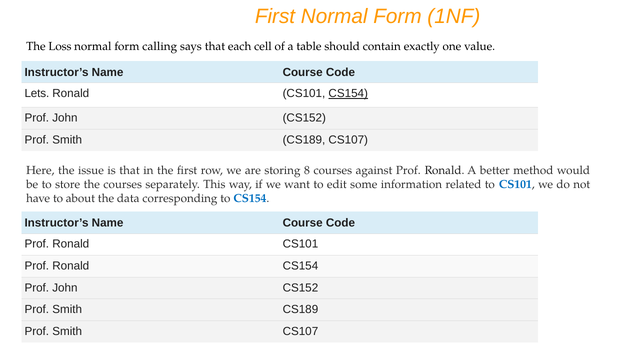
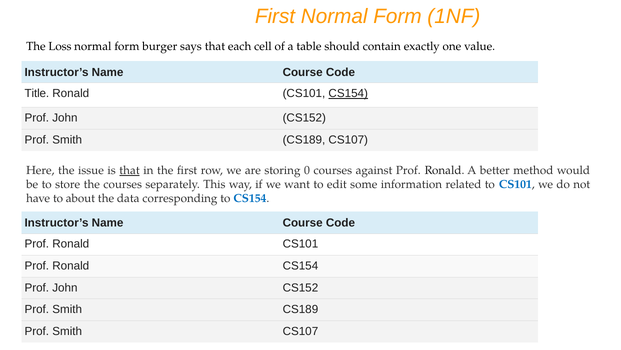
calling: calling -> burger (160, 46)
Lets: Lets -> Title (37, 93)
that underline: none -> present (130, 170)
8: 8 -> 0 (307, 170)
